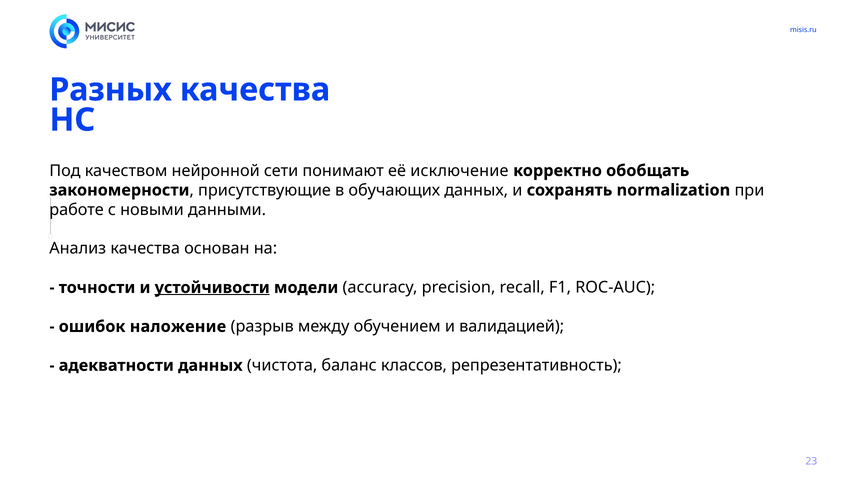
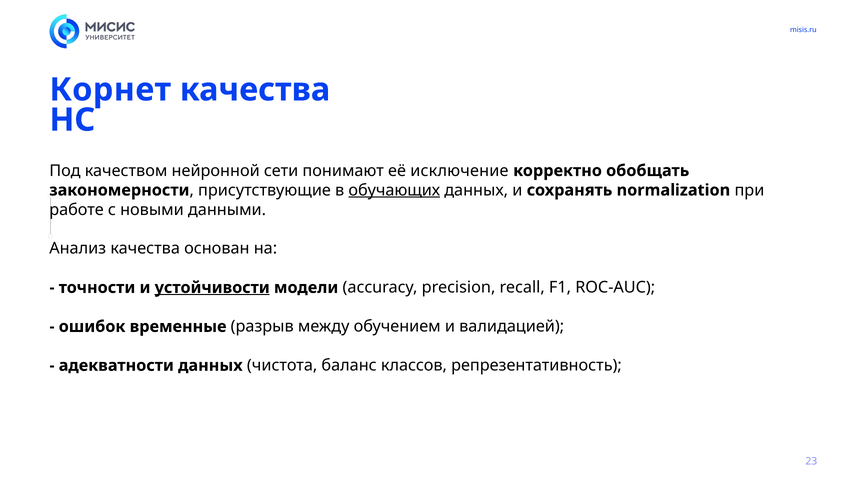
Разных: Разных -> Корнет (110, 90)
обучающих underline: none -> present (394, 190)
наложение: наложение -> временные (178, 327)
